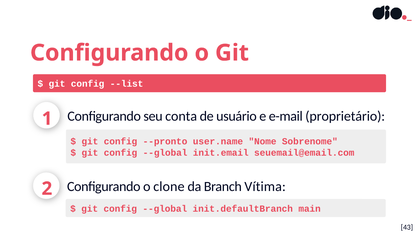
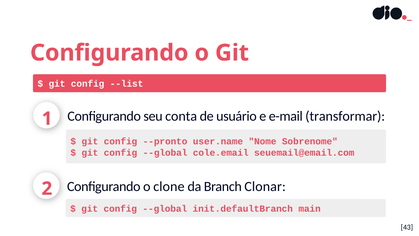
proprietário: proprietário -> transformar (345, 116)
init.email: init.email -> cole.email (221, 152)
Vítima: Vítima -> Clonar (265, 186)
